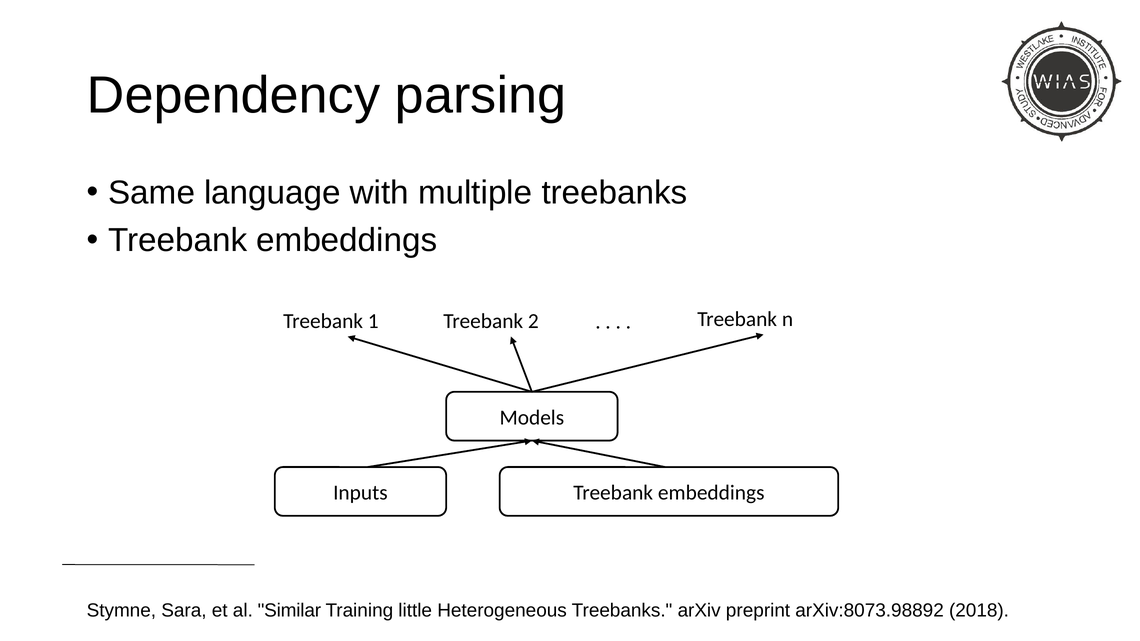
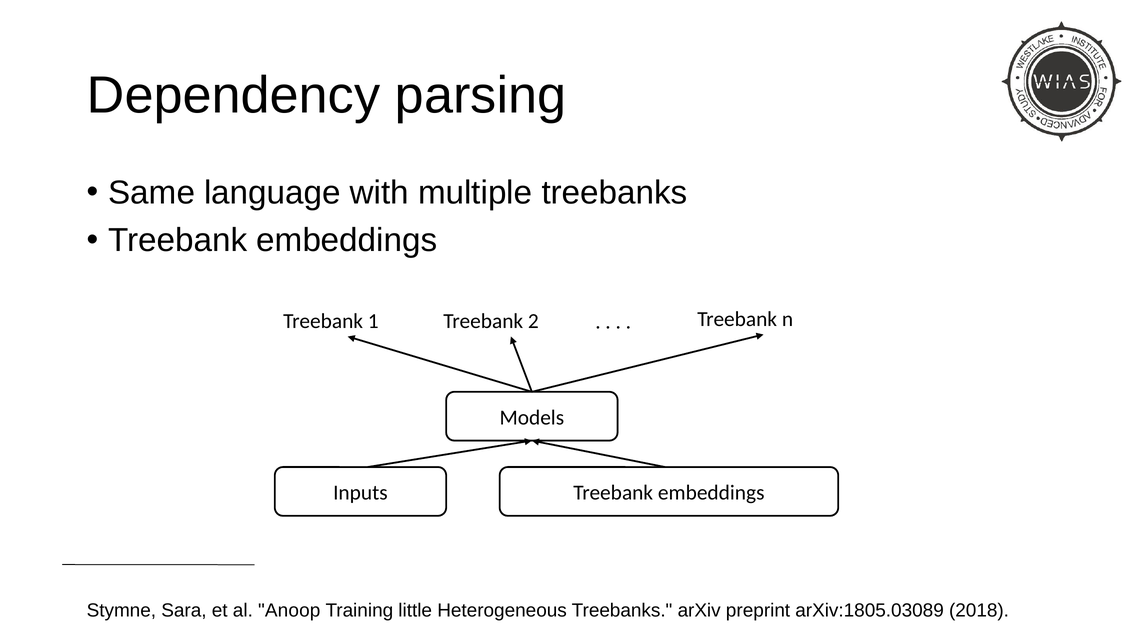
Similar: Similar -> Anoop (289, 611)
arXiv:8073.98892: arXiv:8073.98892 -> arXiv:1805.03089 (870, 611)
